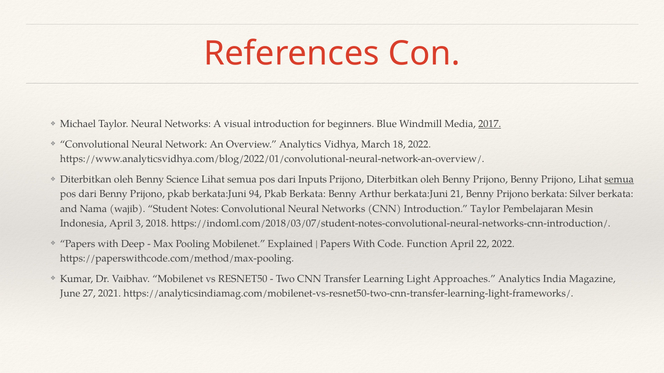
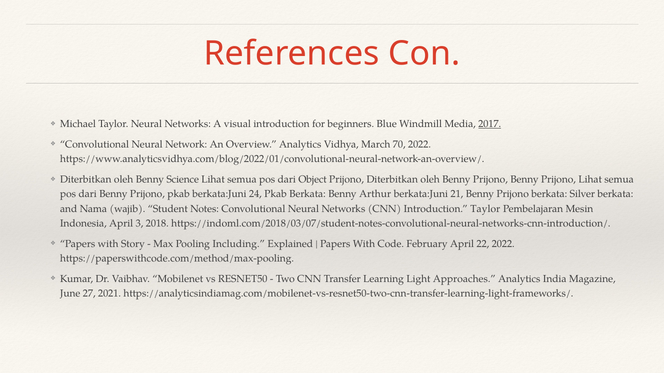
18: 18 -> 70 (399, 145)
Inputs: Inputs -> Object (313, 180)
semua underline: present -> none (619, 180)
94: 94 -> 24 (255, 194)
Deep: Deep -> Story (133, 244)
Pooling Mobilenet: Mobilenet -> Including (239, 244)
Function: Function -> February (427, 244)
